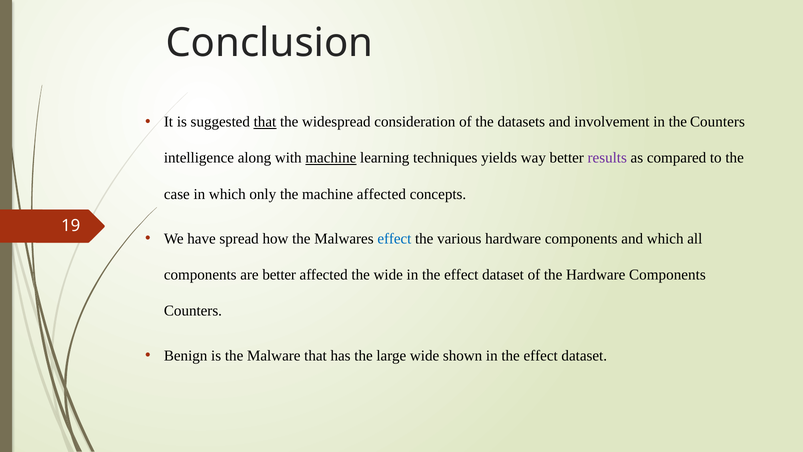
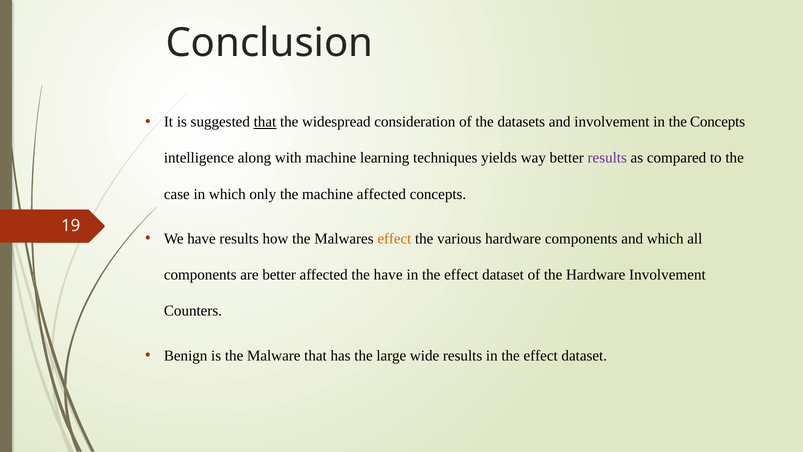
the Counters: Counters -> Concepts (718, 122)
machine underline: present -> none (331, 158)
have spread: spread -> results (239, 239)
effect colour: blue -> orange (394, 239)
the wide: wide -> have (388, 275)
the Hardware Components: Components -> Involvement (667, 275)
wide shown: shown -> results (463, 355)
